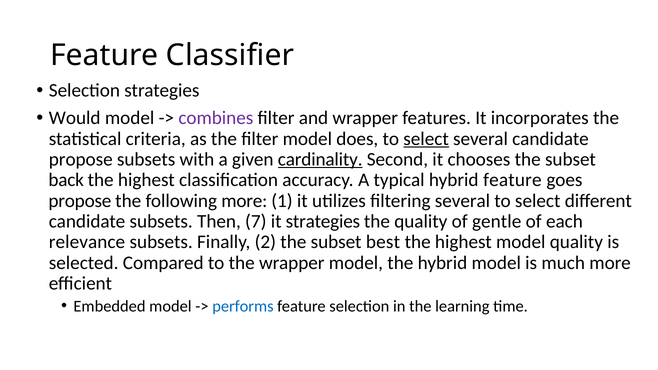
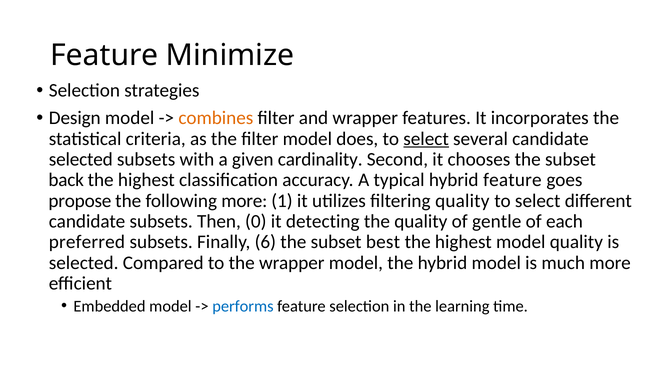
Classifier: Classifier -> Minimize (230, 55)
Would: Would -> Design (75, 118)
combines colour: purple -> orange (216, 118)
propose: propose -> selected (81, 159)
cardinality underline: present -> none (320, 159)
filtering several: several -> quality (462, 201)
7: 7 -> 0 (256, 222)
it strategies: strategies -> detecting (323, 222)
relevance: relevance -> preferred (87, 242)
2: 2 -> 6 (265, 242)
